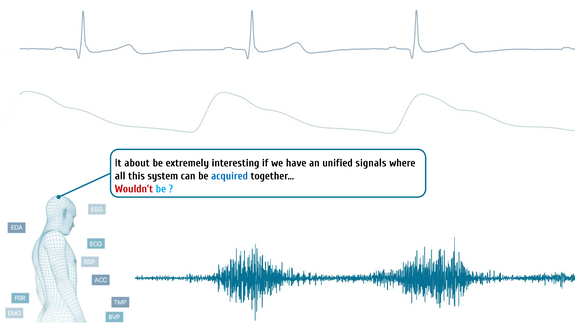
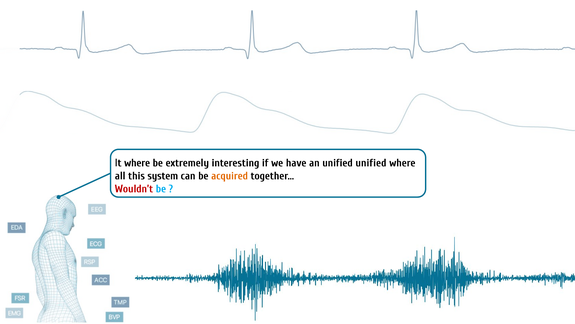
It about: about -> where (137, 163)
unified signals: signals -> unified (371, 163)
acquired colour: blue -> orange (230, 175)
